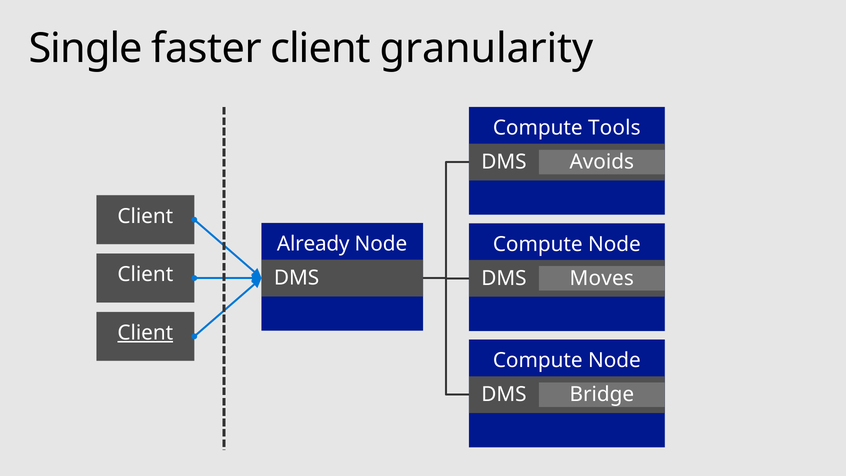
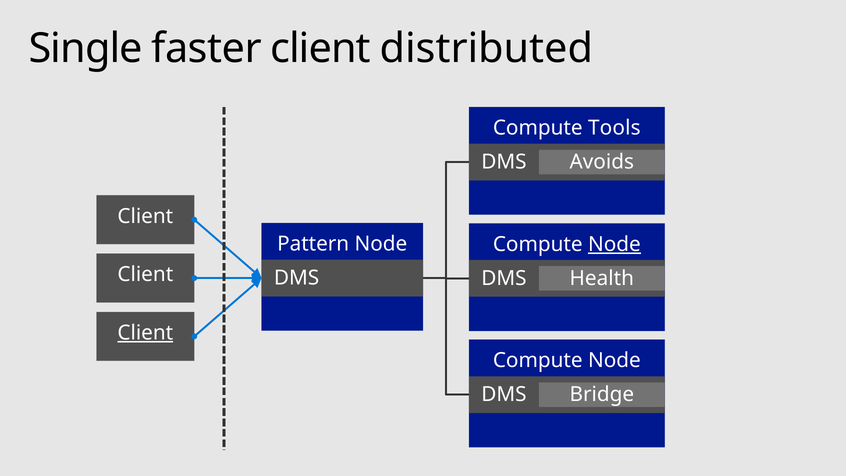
granularity: granularity -> distributed (486, 48)
Already: Already -> Pattern (313, 244)
Node underline: none -> present (614, 244)
Moves: Moves -> Health (602, 278)
